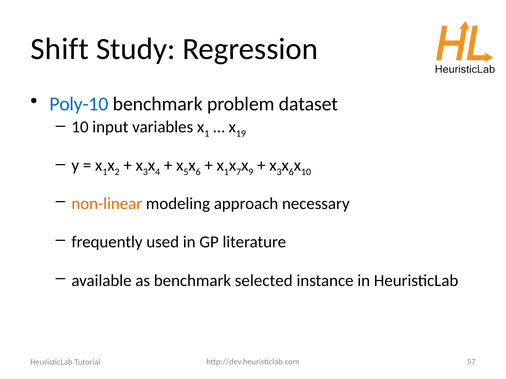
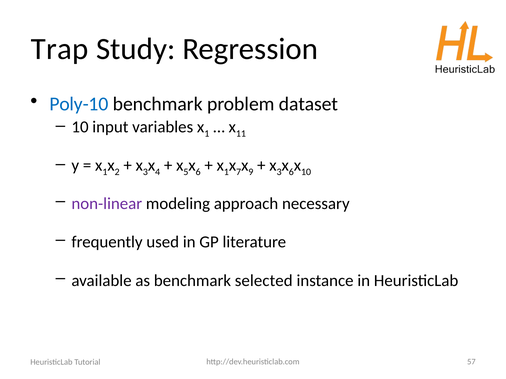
Shift: Shift -> Trap (60, 49)
19: 19 -> 11 (241, 134)
non-linear colour: orange -> purple (107, 204)
